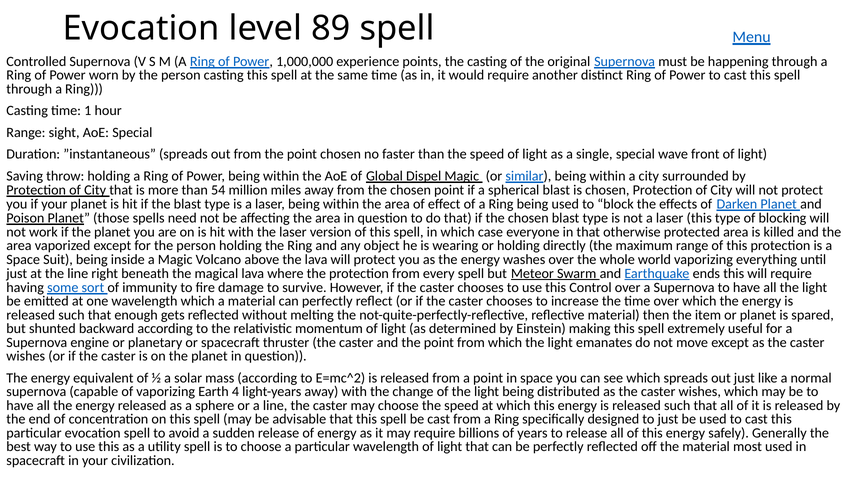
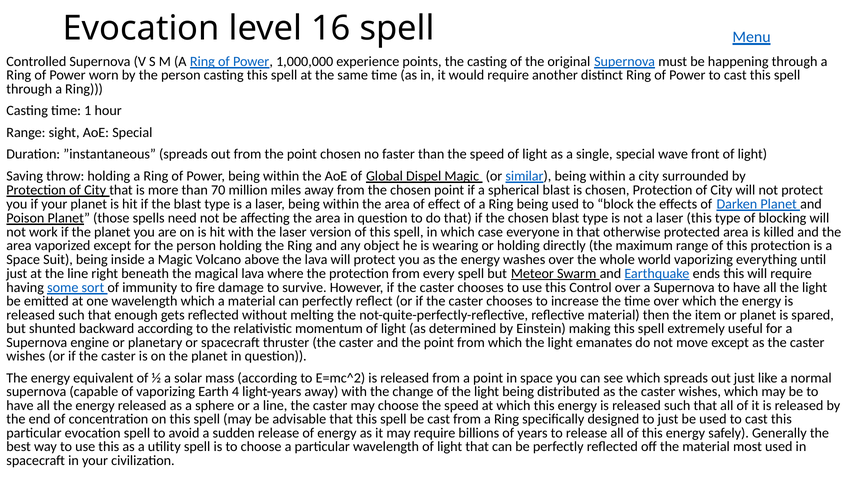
89: 89 -> 16 (331, 28)
54: 54 -> 70 (218, 190)
